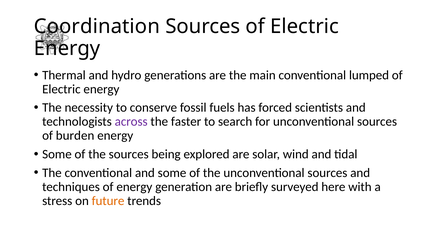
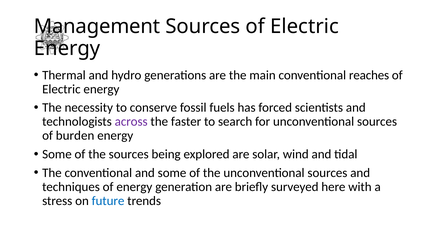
Coordination: Coordination -> Management (97, 26)
lumped: lumped -> reaches (369, 75)
future colour: orange -> blue (108, 201)
